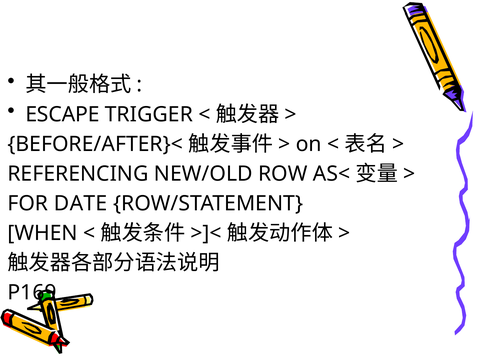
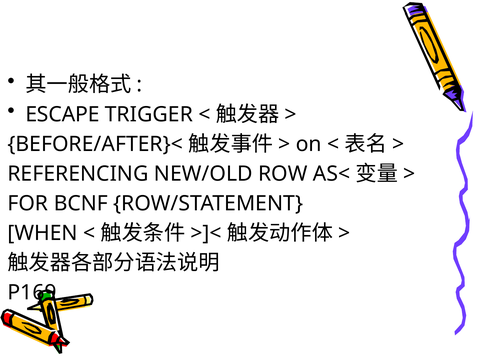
DATE: DATE -> BCNF (81, 203)
